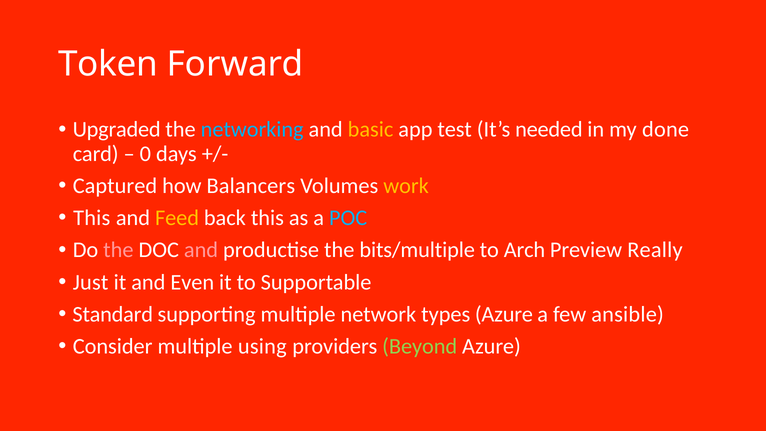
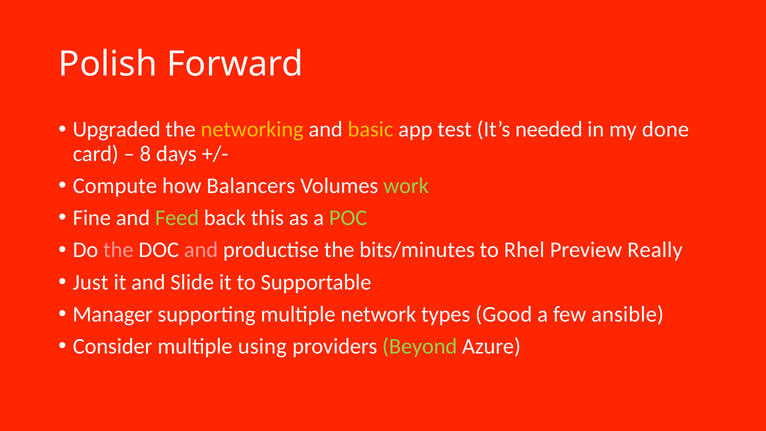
Token: Token -> Polish (108, 64)
networking colour: light blue -> yellow (252, 130)
0: 0 -> 8 (145, 154)
Captured: Captured -> Compute (115, 186)
work colour: yellow -> light green (406, 186)
This: This -> Fine (92, 218)
Feed colour: yellow -> light green (177, 218)
POC colour: light blue -> light green (348, 218)
bits/multiple: bits/multiple -> bits/minutes (417, 250)
Arch: Arch -> Rhel (524, 250)
Even: Even -> Slide (192, 282)
Standard: Standard -> Manager (113, 314)
types Azure: Azure -> Good (504, 314)
